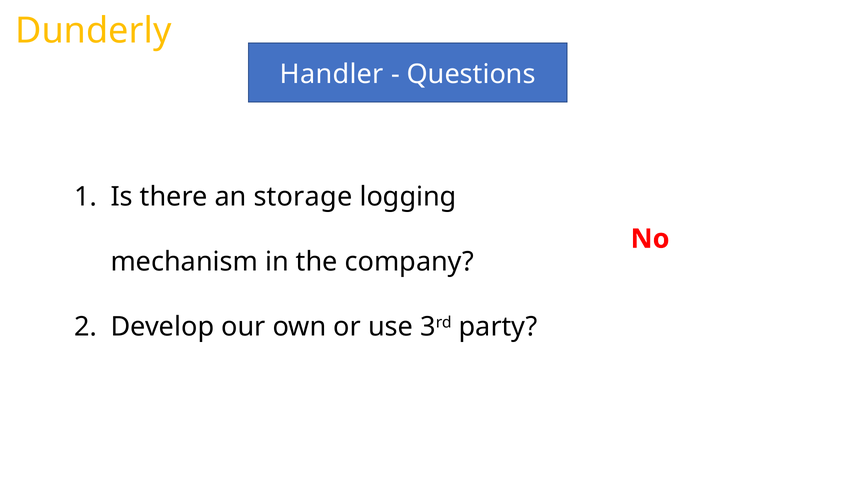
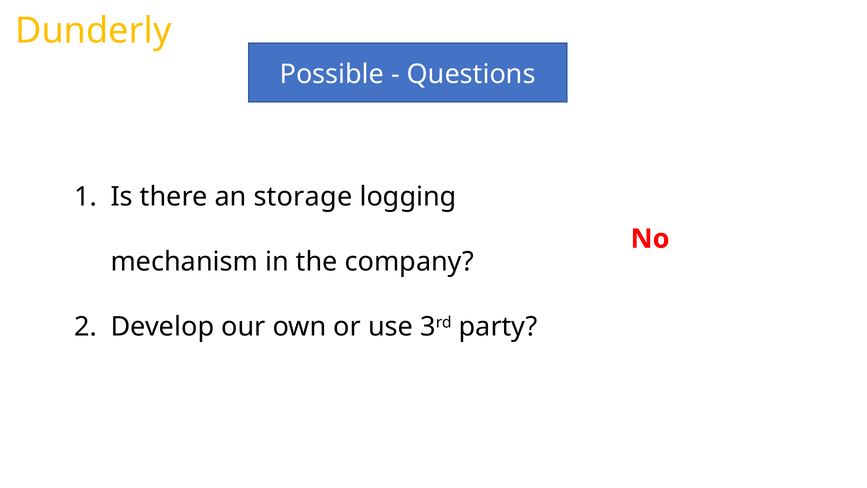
Handler: Handler -> Possible (332, 74)
